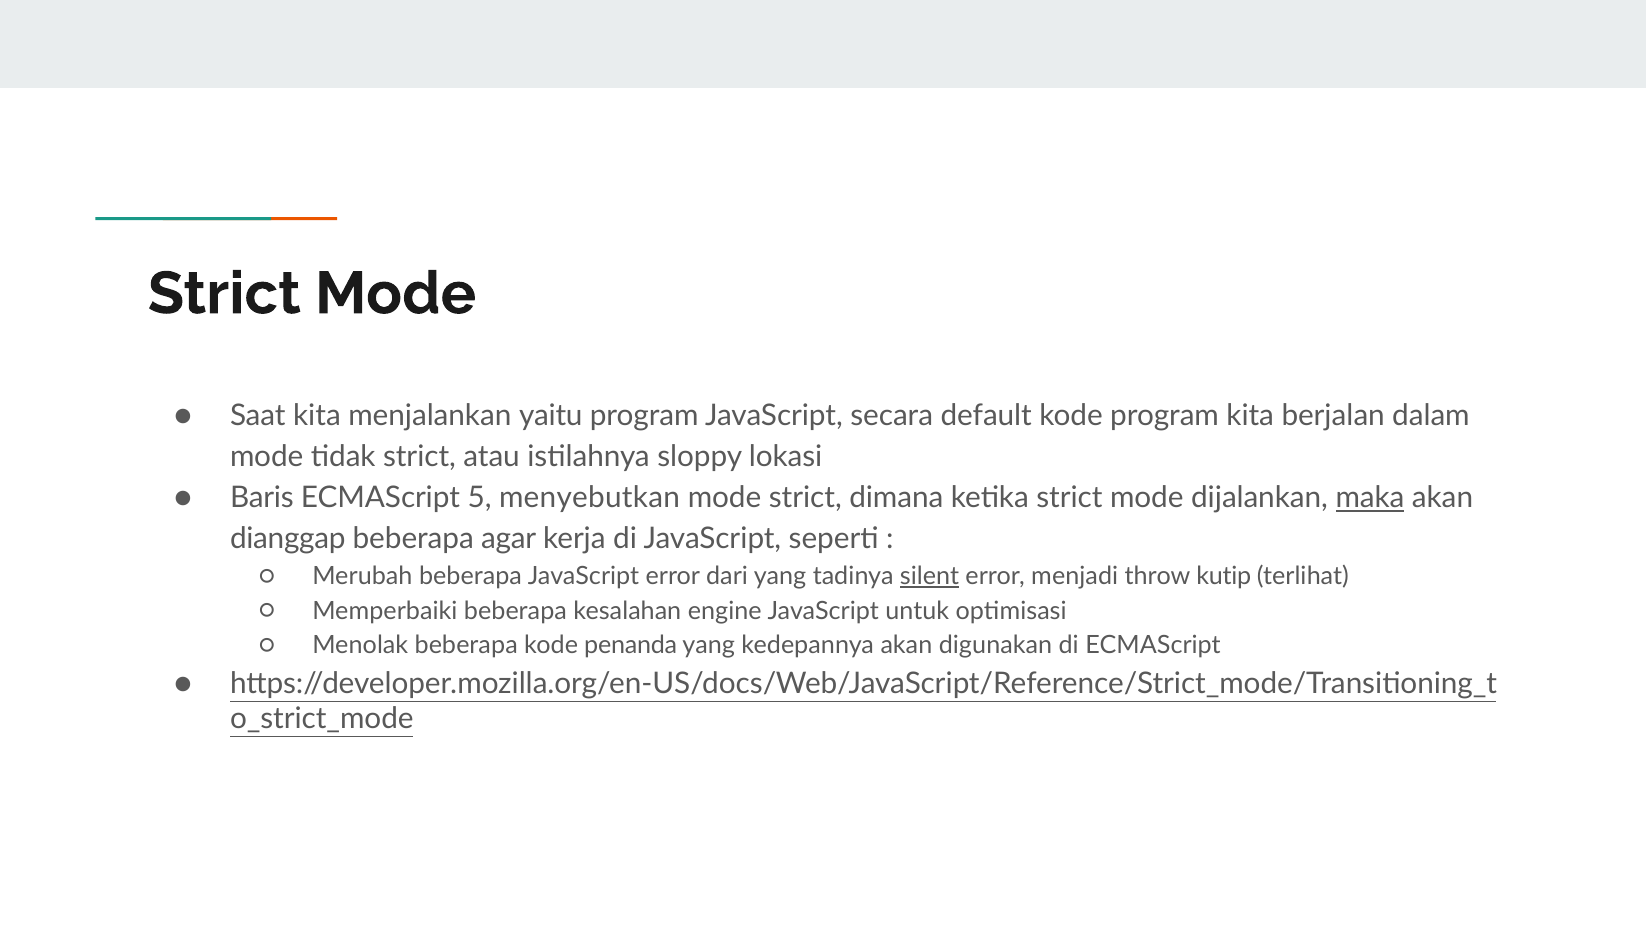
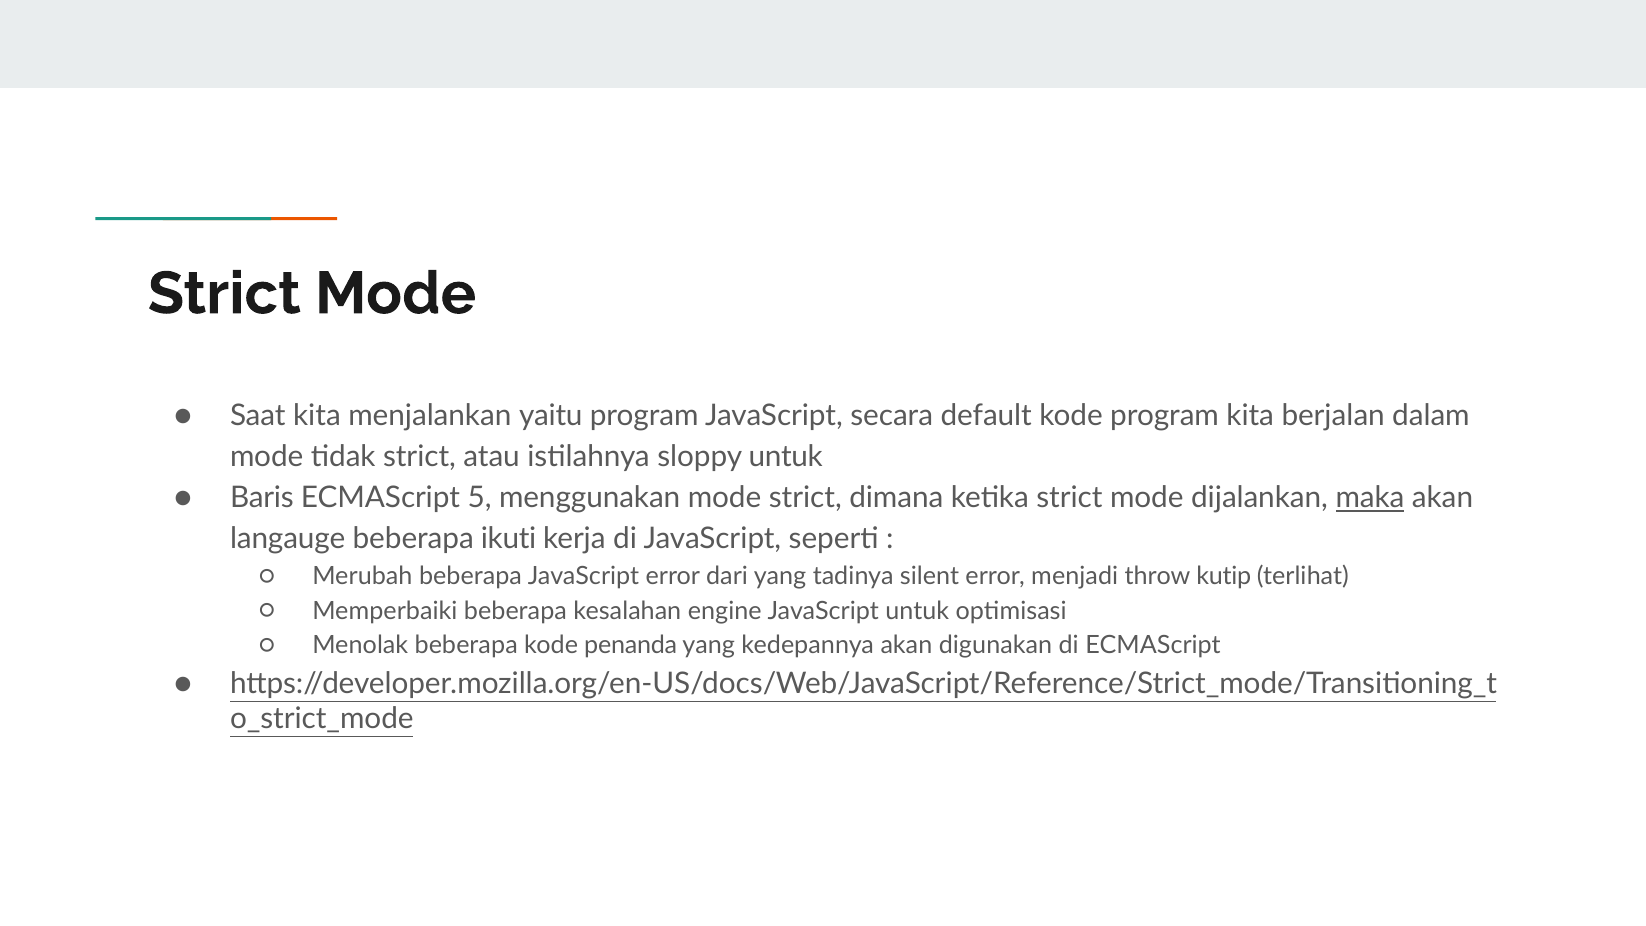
sloppy lokasi: lokasi -> untuk (786, 457)
menyebutkan: menyebutkan -> menggunakan (590, 498)
dianggap: dianggap -> langauge (288, 539)
agar: agar -> ikuti (509, 539)
silent underline: present -> none (930, 576)
